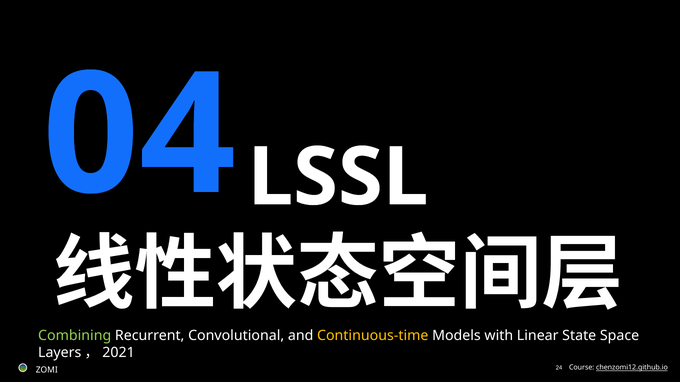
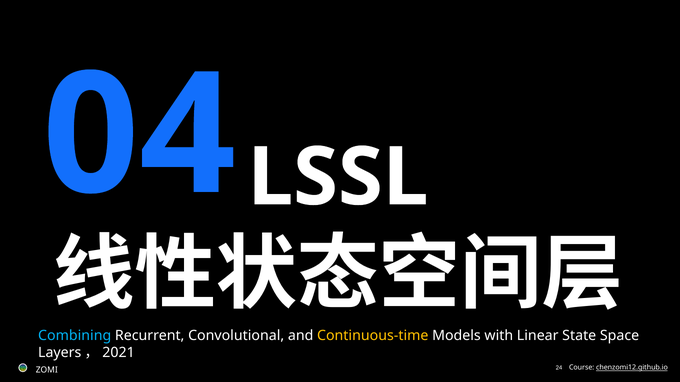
Combining colour: light green -> light blue (75, 336)
